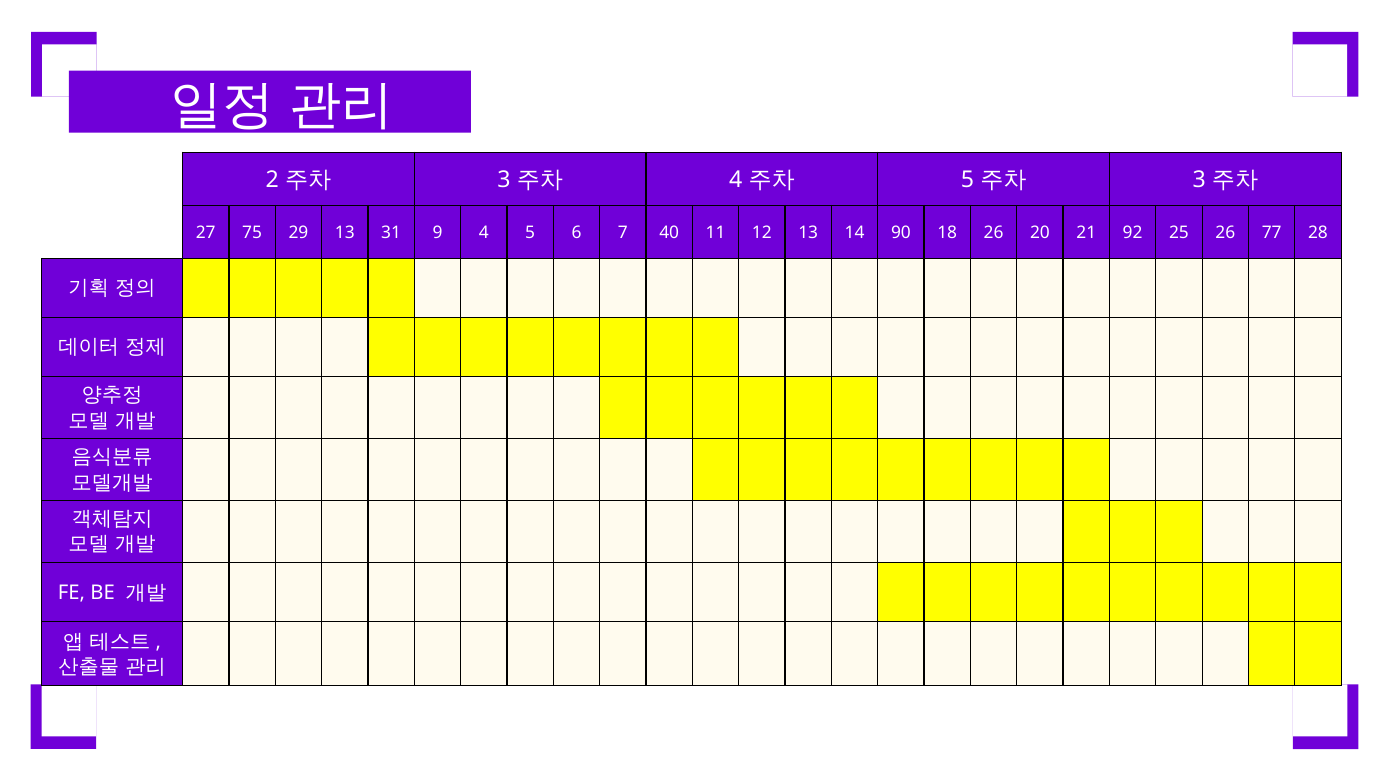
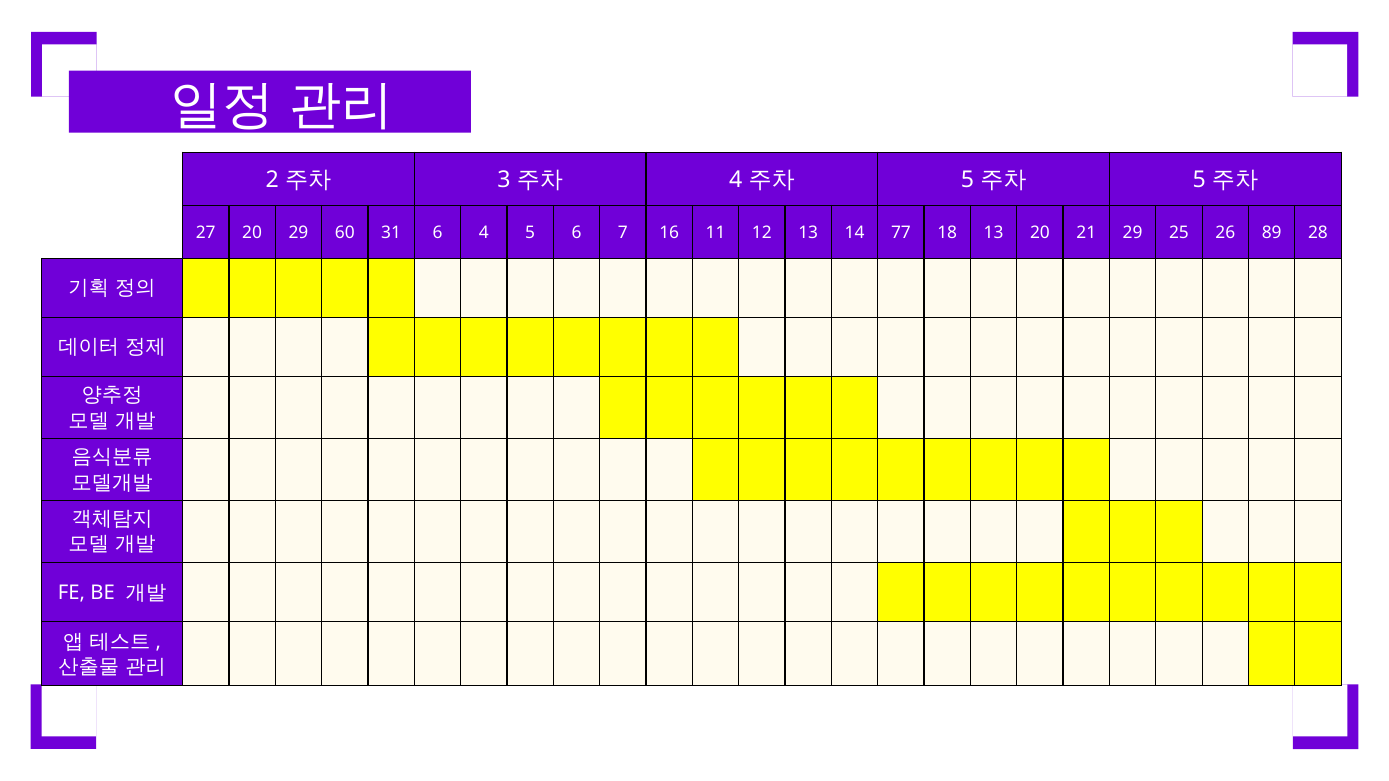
3: 3 -> 5 (1199, 180)
27 75: 75 -> 20 (252, 233)
29 13: 13 -> 60 (345, 233)
31 9: 9 -> 6 (437, 233)
40: 40 -> 16 (669, 233)
90: 90 -> 77 (901, 233)
18 26: 26 -> 13 (994, 233)
21 92: 92 -> 29 (1133, 233)
77: 77 -> 89 (1272, 233)
